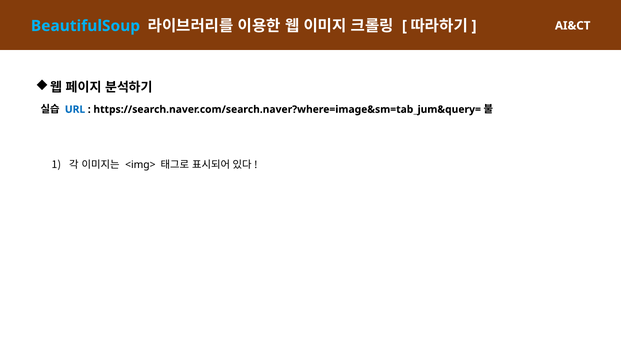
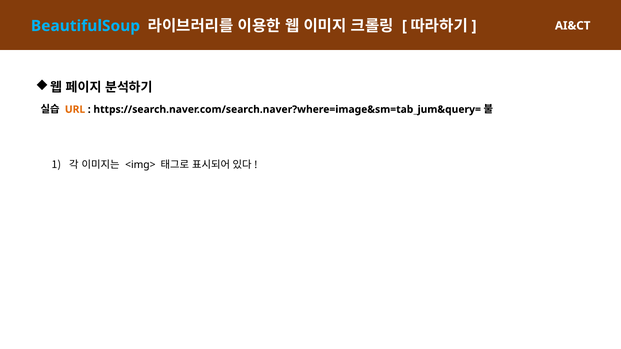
URL colour: blue -> orange (75, 110)
